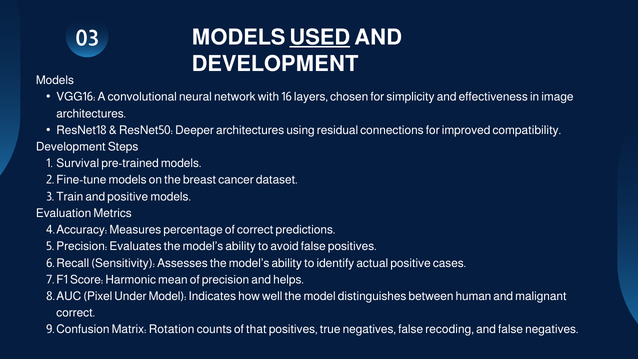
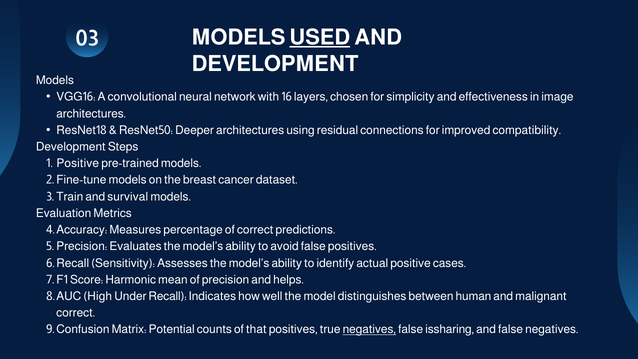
Survival: Survival -> Positive (78, 163)
and positive: positive -> survival (128, 197)
Pixel: Pixel -> High (98, 296)
Under Model: Model -> Recall (168, 296)
Rotation: Rotation -> Potential (172, 329)
negatives underline: none -> present (369, 329)
recoding: recoding -> issharing (450, 329)
